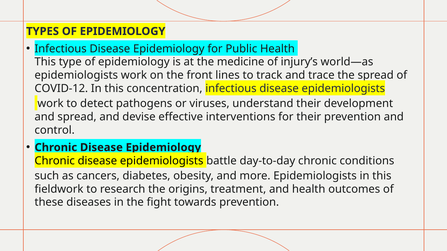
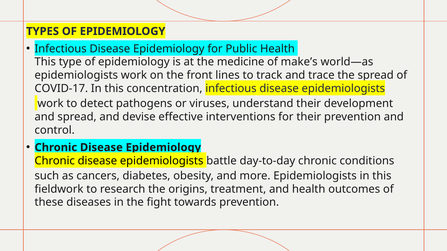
injury’s: injury’s -> make’s (299, 62)
COVID-12: COVID-12 -> COVID-17 (61, 89)
